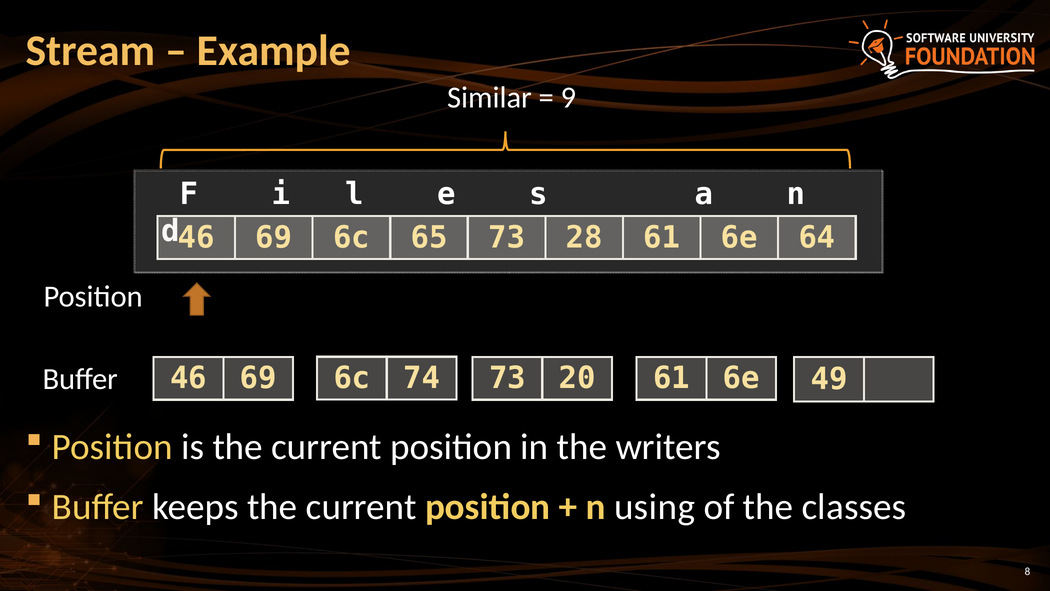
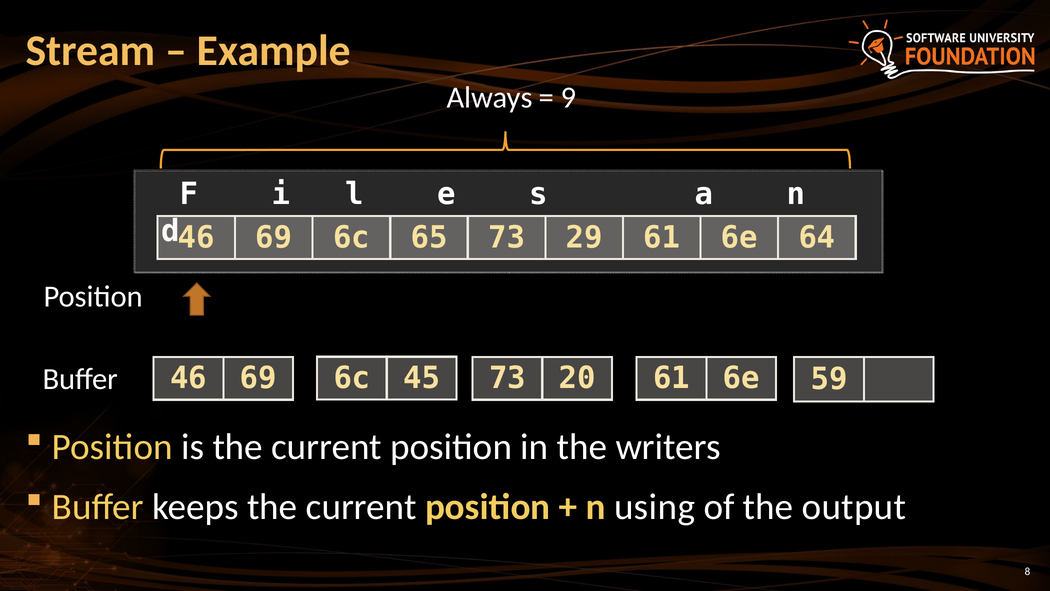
Similar: Similar -> Always (490, 98)
28: 28 -> 29 (584, 237)
74: 74 -> 45 (422, 378)
49: 49 -> 59 (829, 379)
classes: classes -> output (854, 507)
